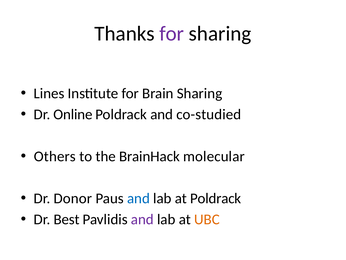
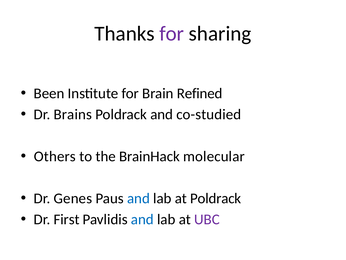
Lines: Lines -> Been (49, 93)
Brain Sharing: Sharing -> Refined (200, 93)
Online: Online -> Brains (73, 114)
Donor: Donor -> Genes (73, 198)
Best: Best -> First (67, 219)
and colour: purple -> blue (142, 219)
UBC colour: orange -> purple (207, 219)
